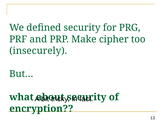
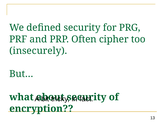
Make: Make -> Often (84, 39)
